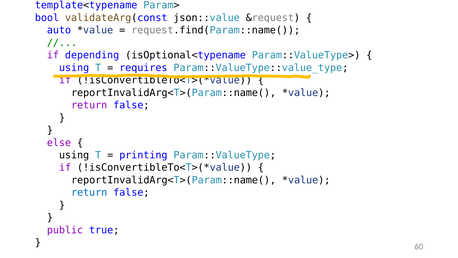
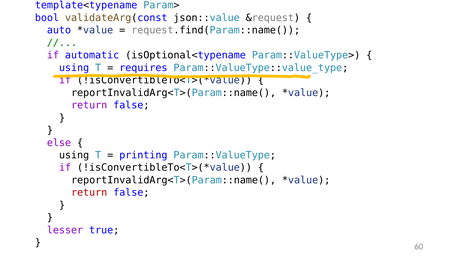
depending: depending -> automatic (92, 55)
return colour: blue -> red (89, 192)
public: public -> lesser (65, 230)
